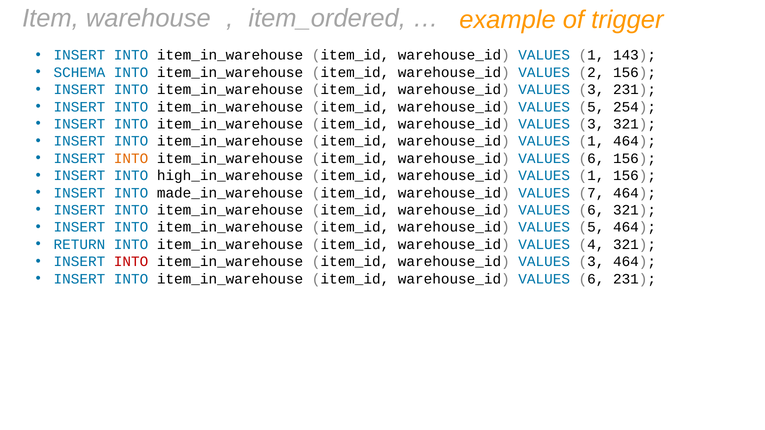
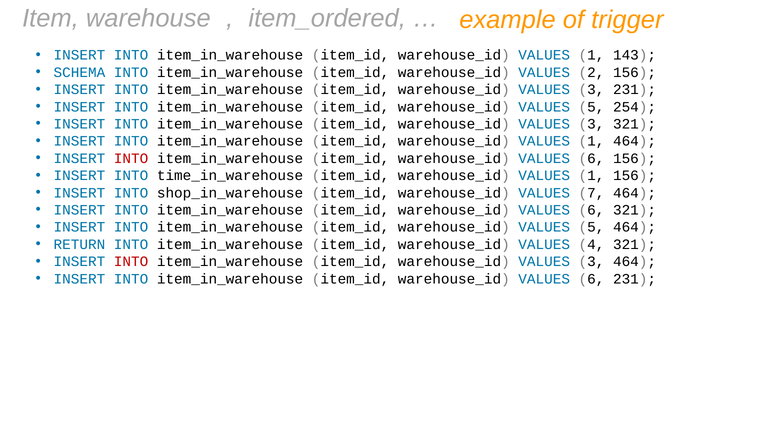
INTO colour: orange -> red (131, 159)
high_in_warehouse: high_in_warehouse -> time_in_warehouse (230, 176)
made_in_warehouse: made_in_warehouse -> shop_in_warehouse (230, 193)
